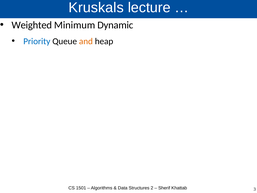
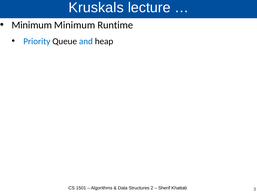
Weighted: Weighted -> Minimum (32, 25)
Dynamic: Dynamic -> Runtime (115, 25)
and colour: orange -> blue (86, 41)
